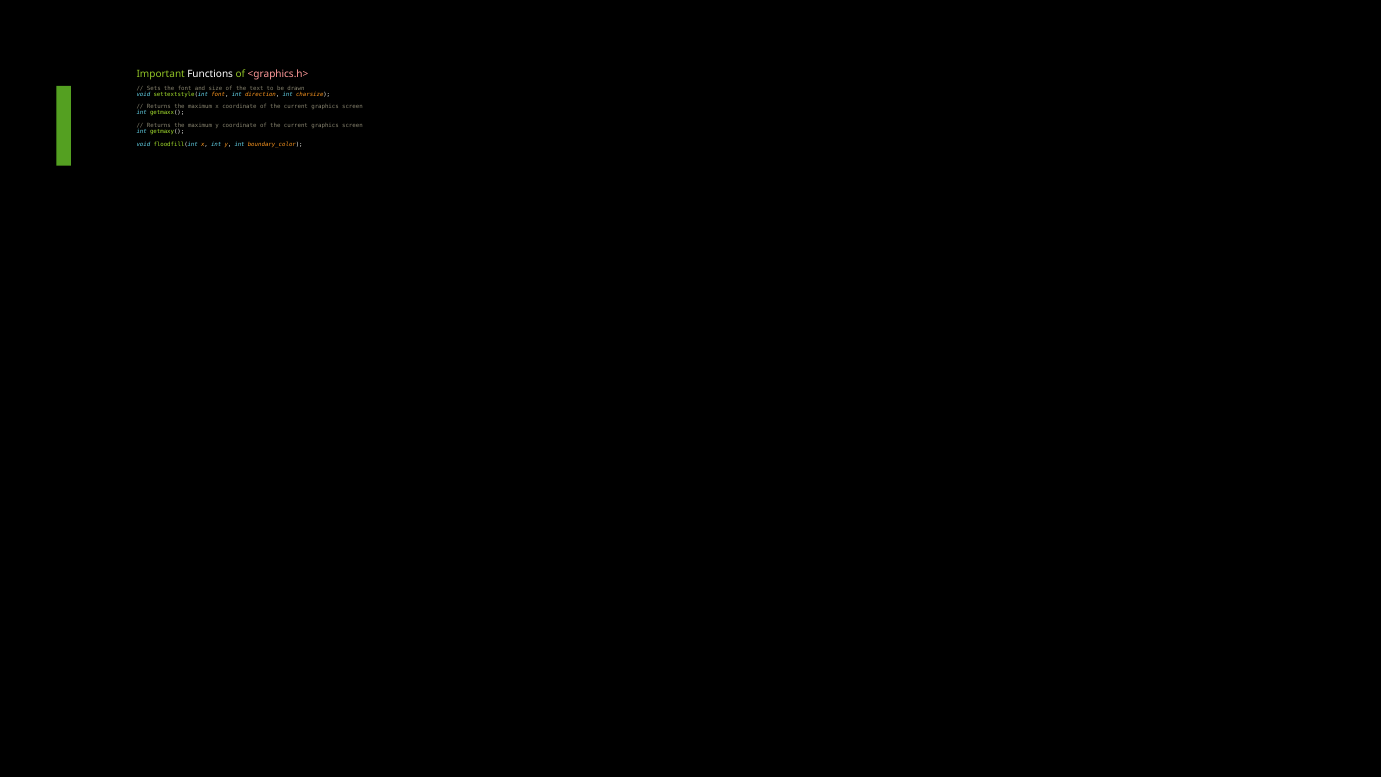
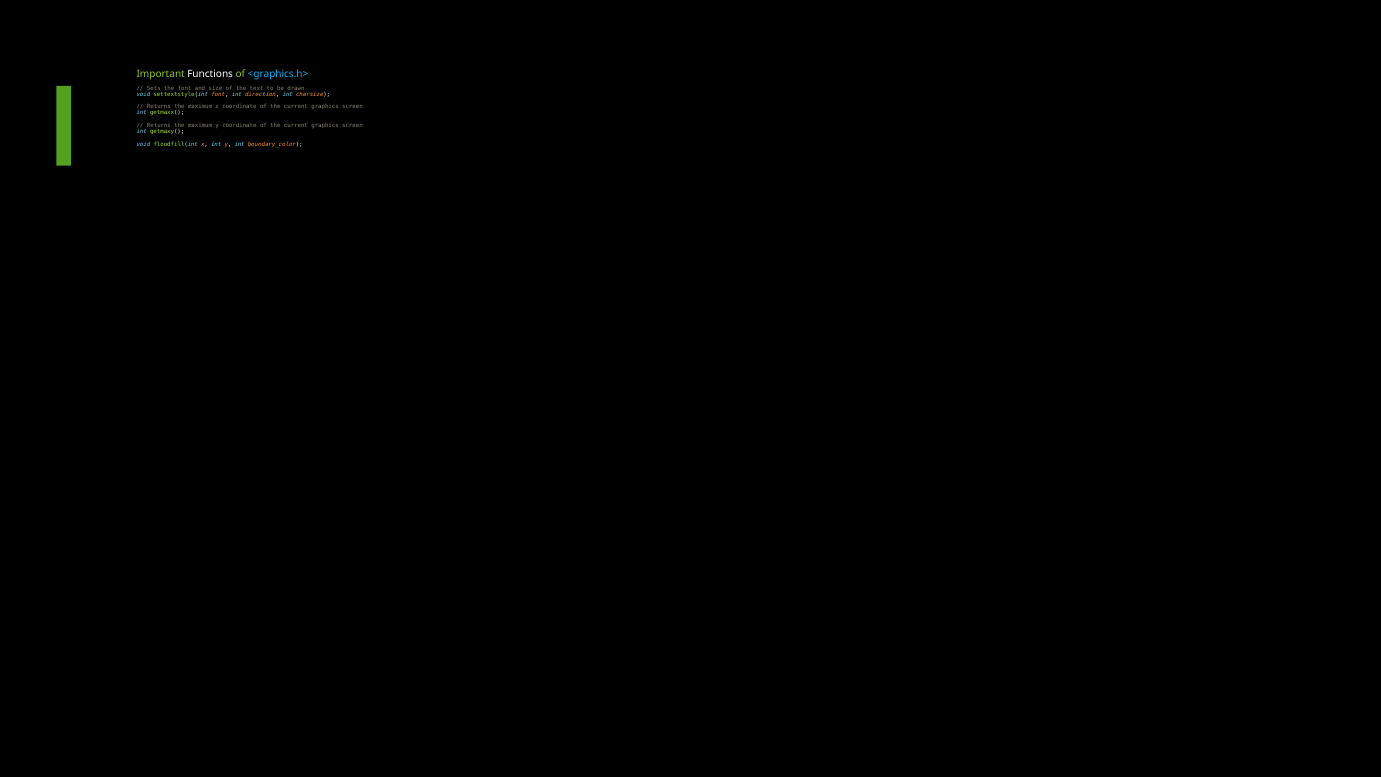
<graphics.h> colour: pink -> light blue (278, 74)
